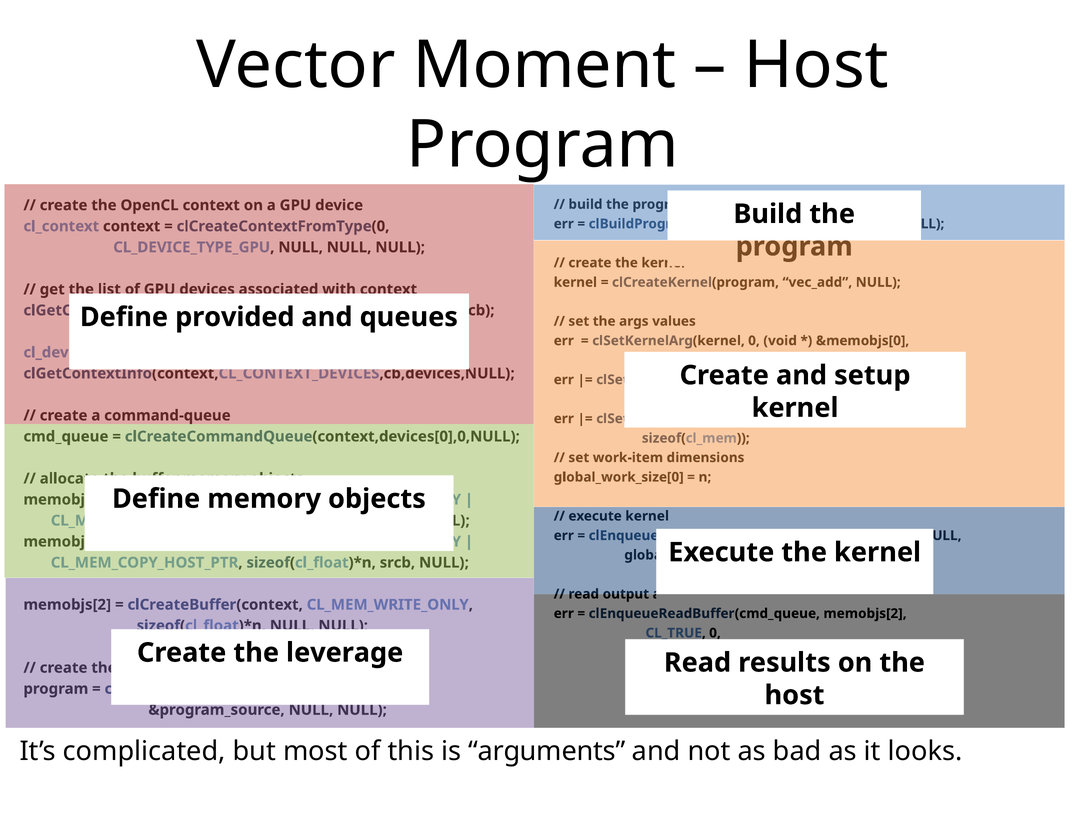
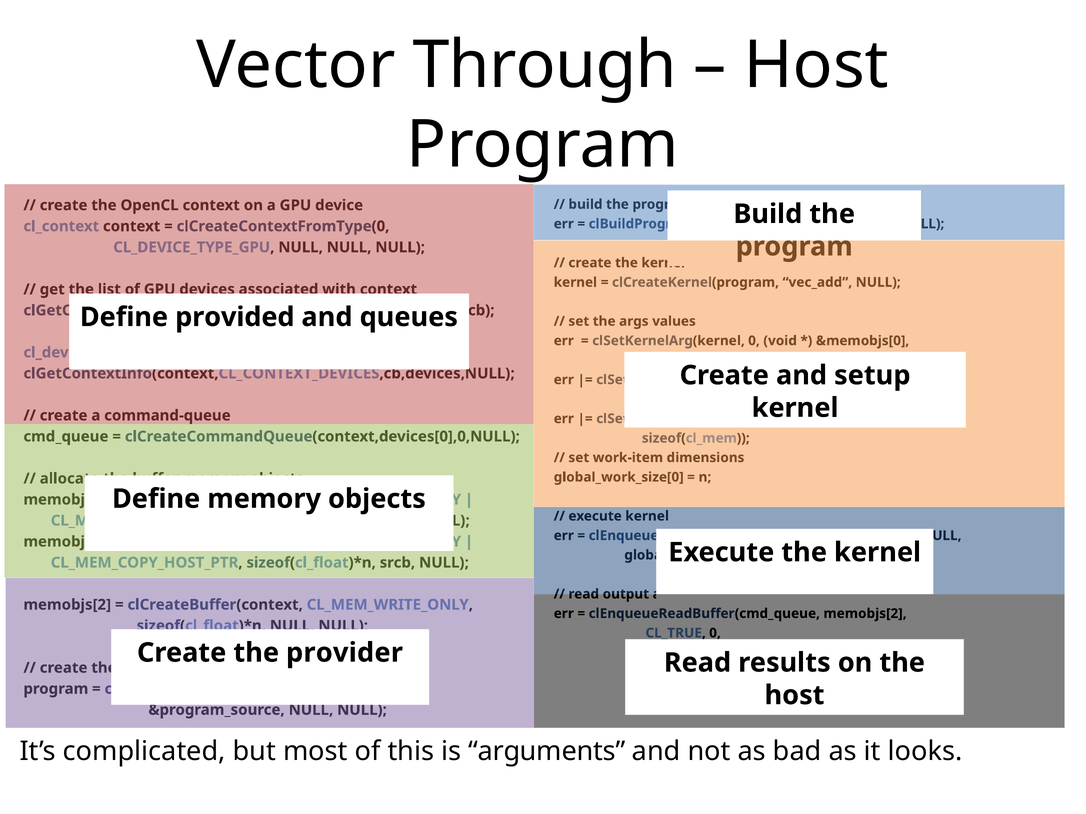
Moment: Moment -> Through (545, 65)
leverage: leverage -> provider (344, 653)
